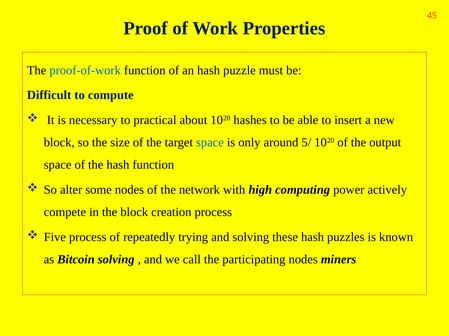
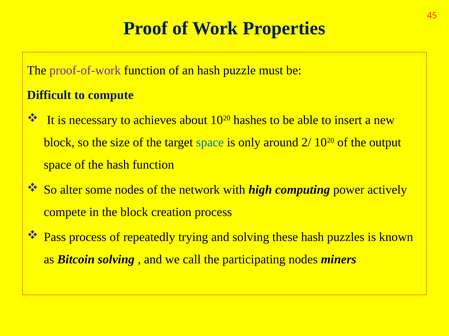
proof-of-work colour: blue -> purple (85, 70)
practical: practical -> achieves (155, 120)
5/: 5/ -> 2/ (306, 143)
Five: Five -> Pass (55, 238)
